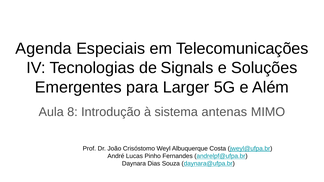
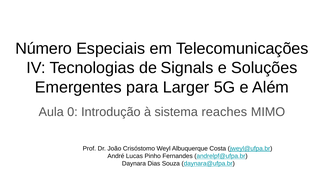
Agenda: Agenda -> Número (44, 49)
8: 8 -> 0 (72, 112)
antenas: antenas -> reaches (224, 112)
